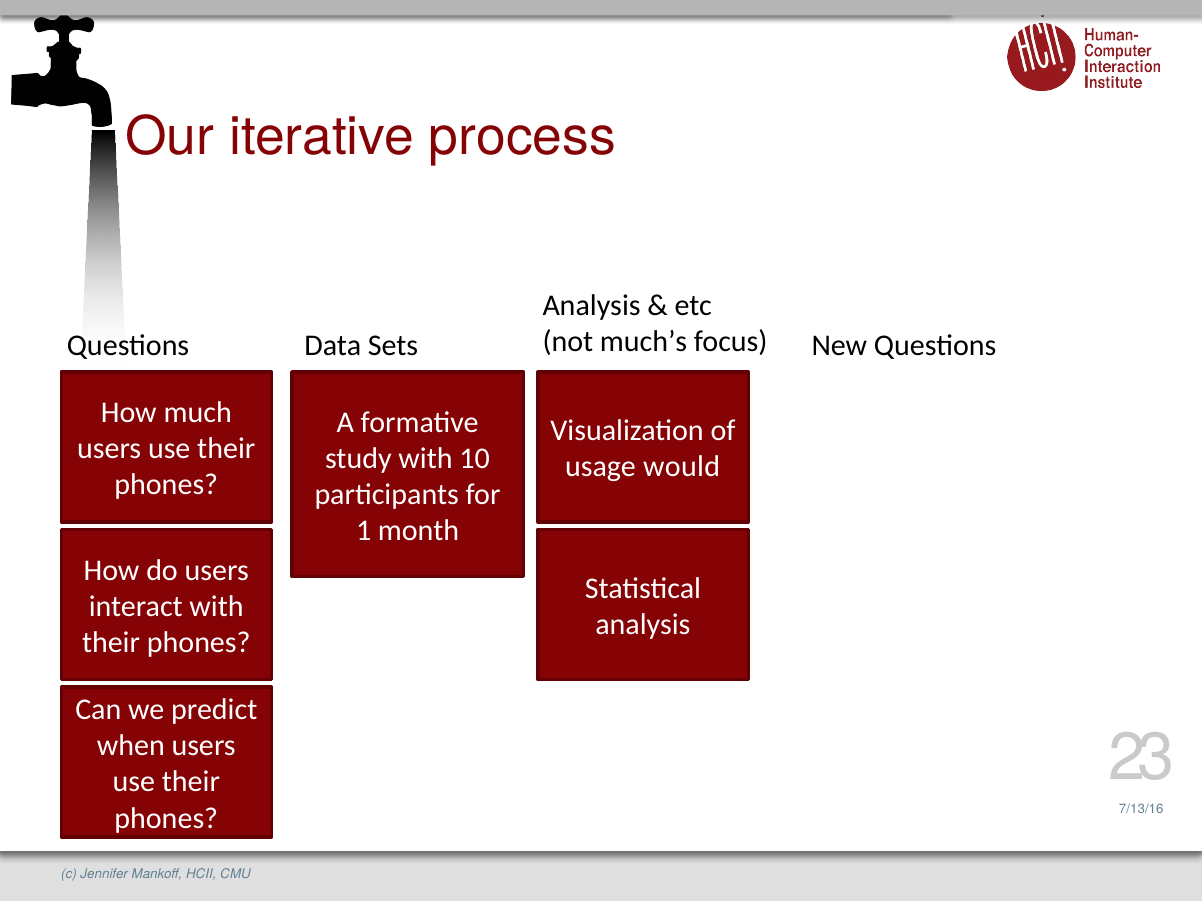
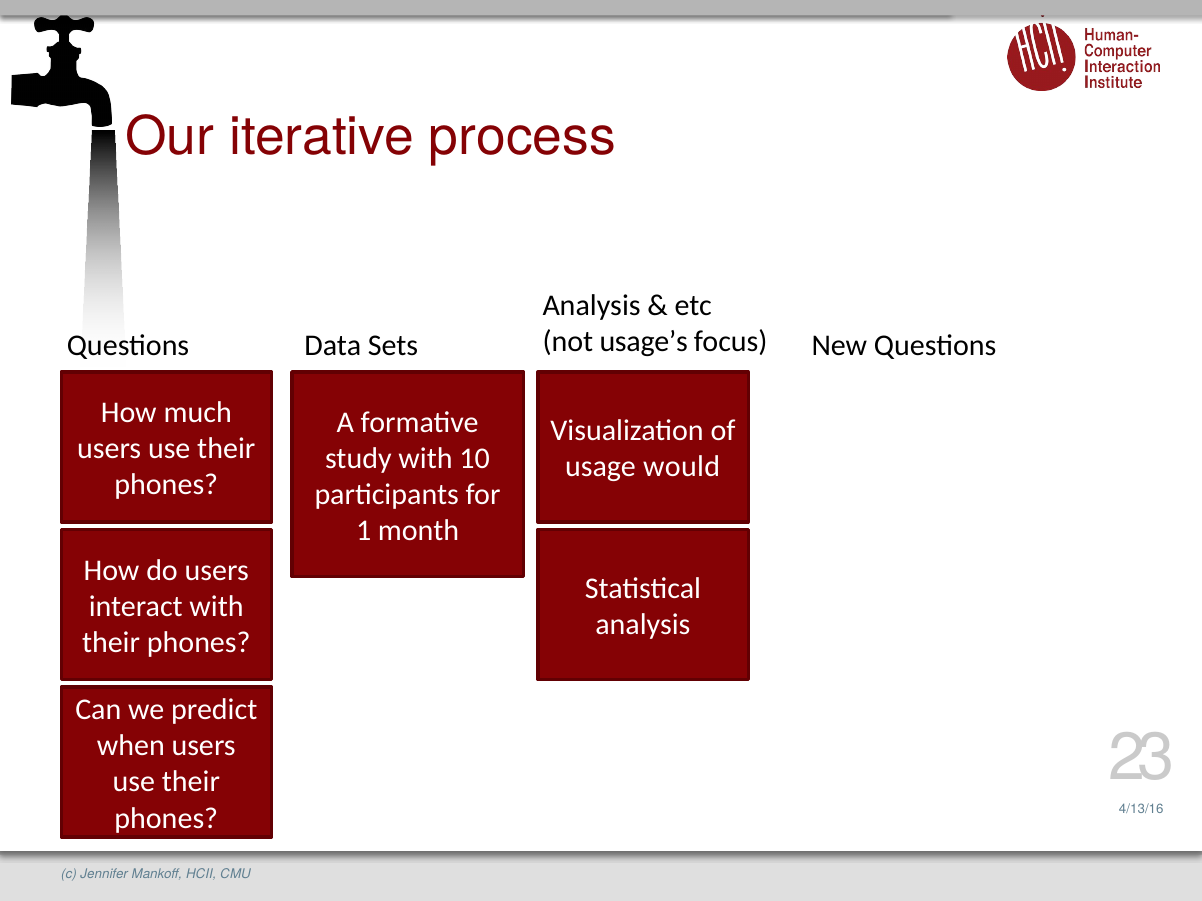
much’s: much’s -> usage’s (644, 342)
7/13/16: 7/13/16 -> 4/13/16 (1141, 810)
